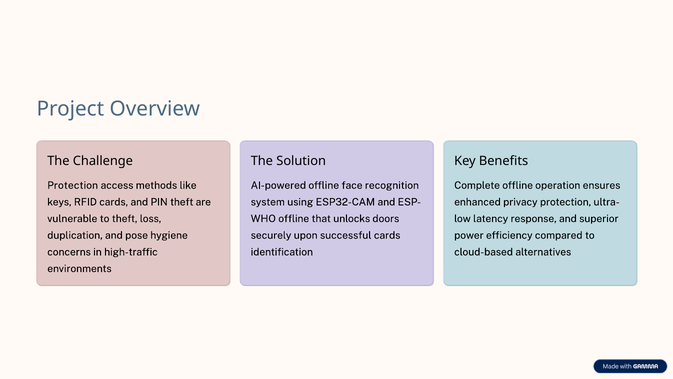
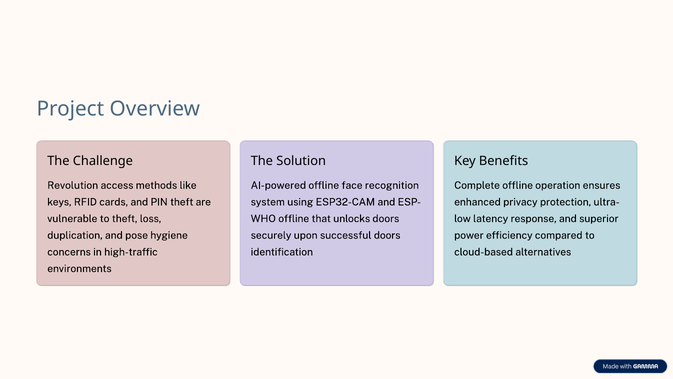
Protection: Protection -> Revolution (73, 185)
successful cards: cards -> doors (387, 235)
